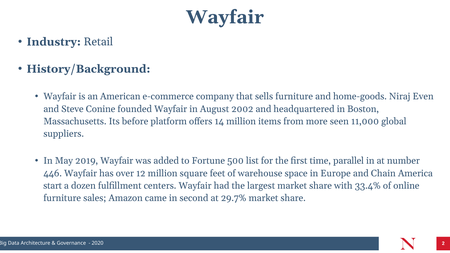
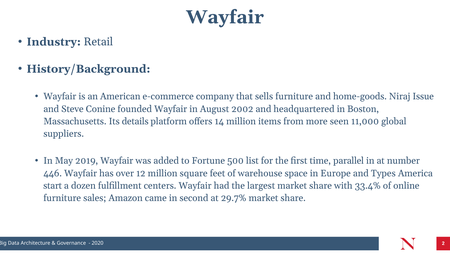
Even: Even -> Issue (423, 97)
before: before -> details (135, 121)
Chain: Chain -> Types (383, 173)
